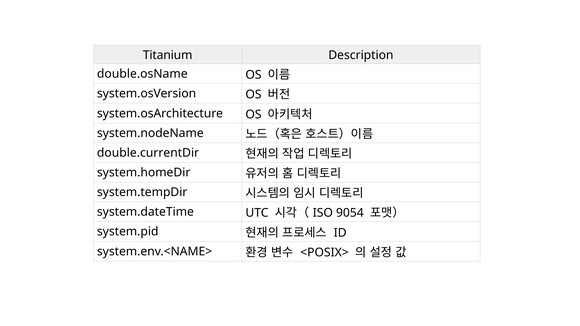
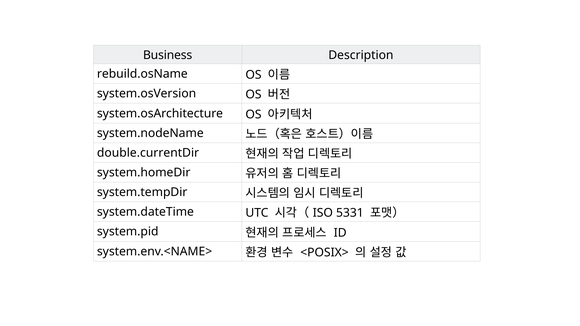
Titanium: Titanium -> Business (168, 55)
double.osName: double.osName -> rebuild.osName (142, 74)
9054: 9054 -> 5331 (350, 213)
